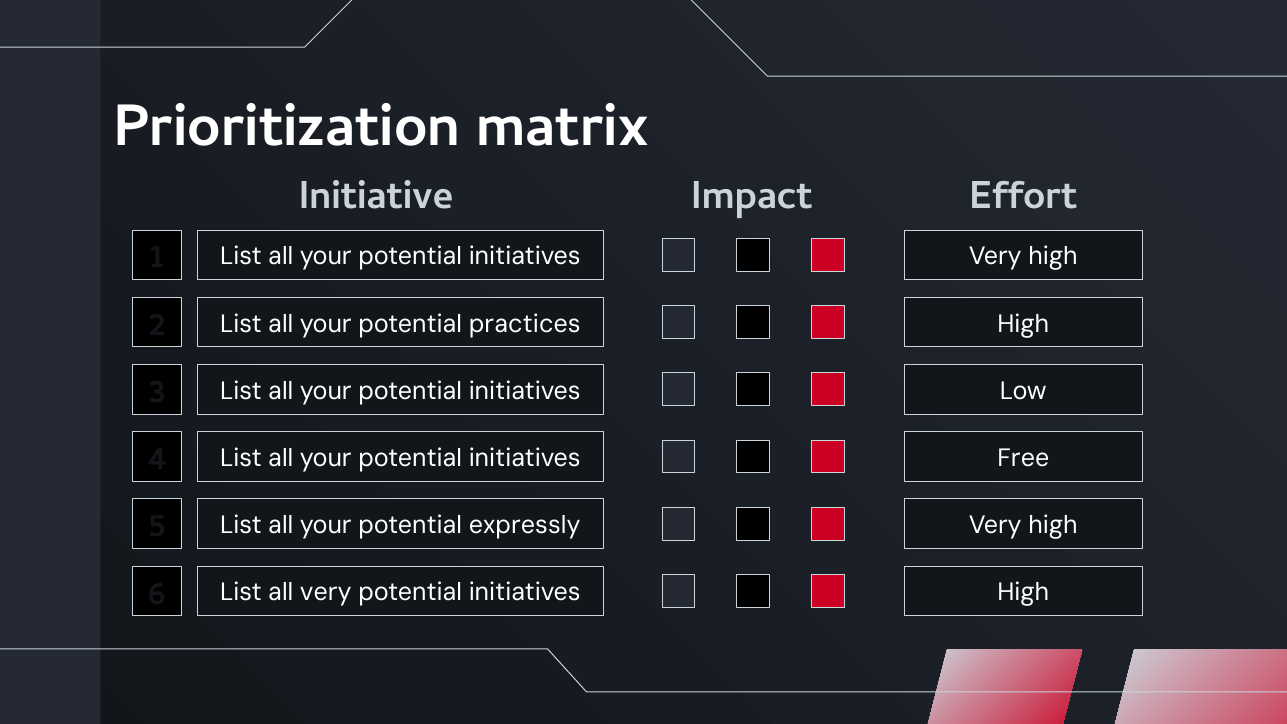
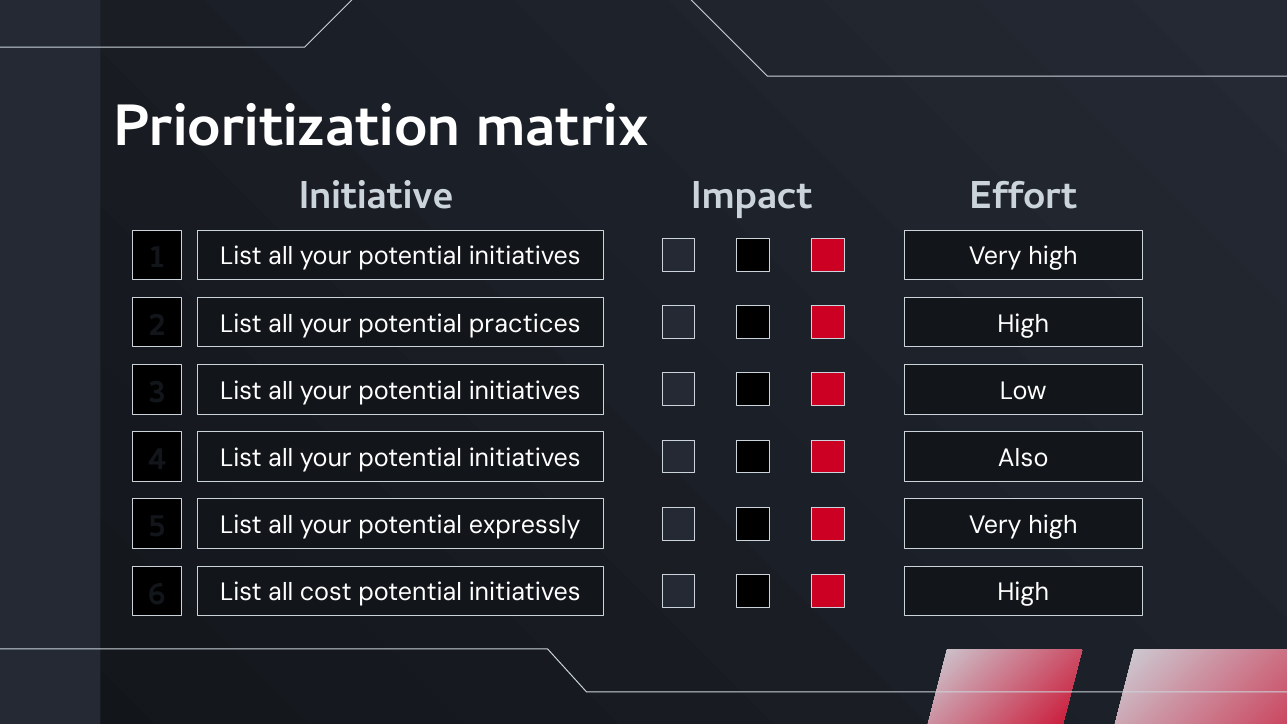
Free: Free -> Also (1023, 458)
all very: very -> cost (326, 593)
